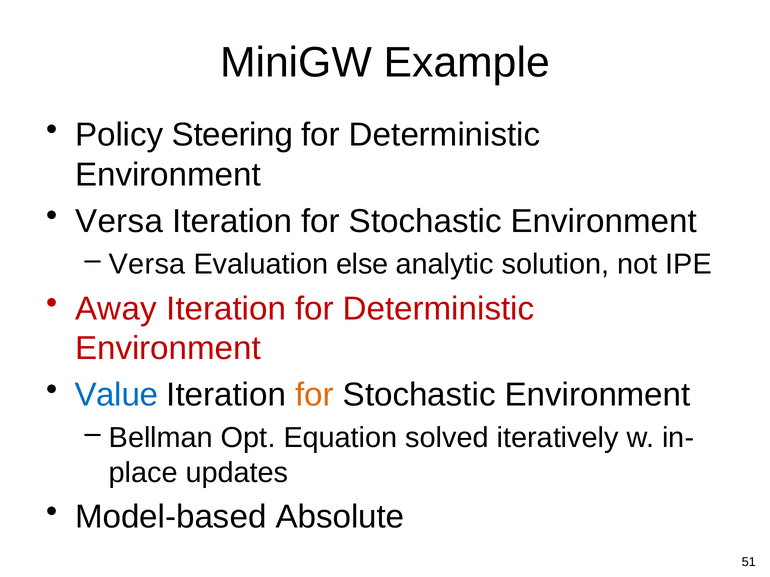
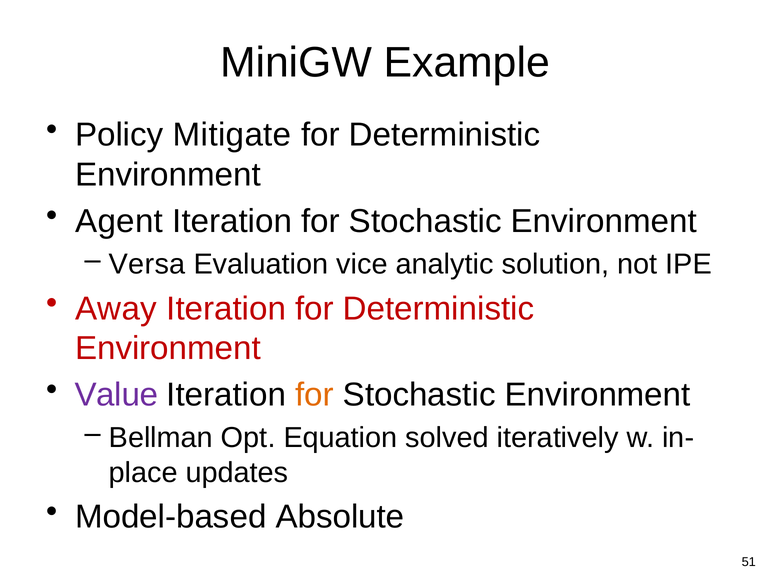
Steering: Steering -> Mitigate (232, 135)
Versa: Versa -> Agent (119, 222)
else: else -> vice (362, 265)
Value colour: blue -> purple (116, 395)
